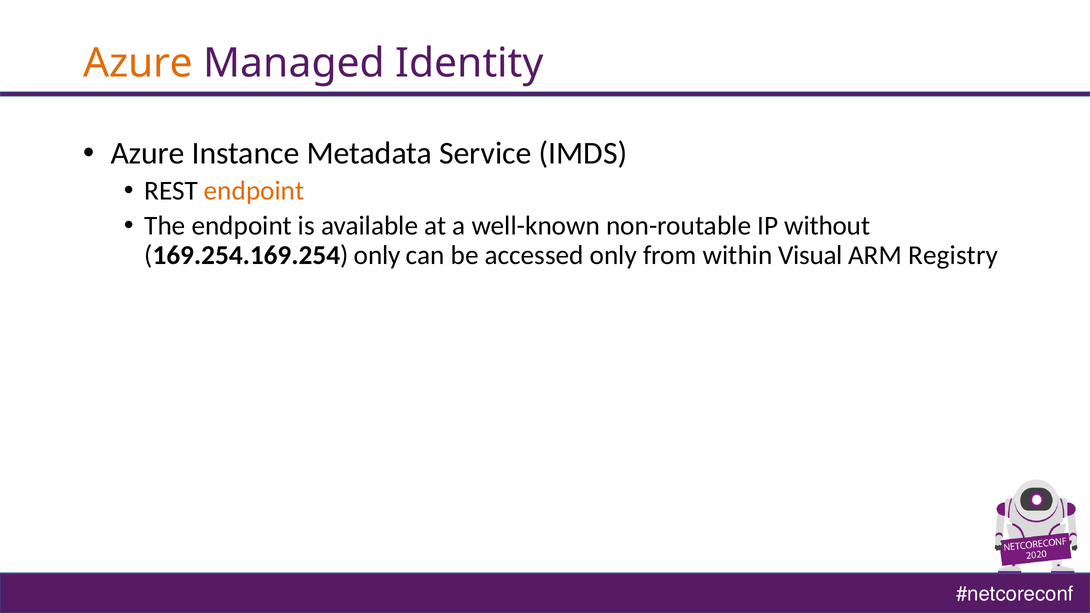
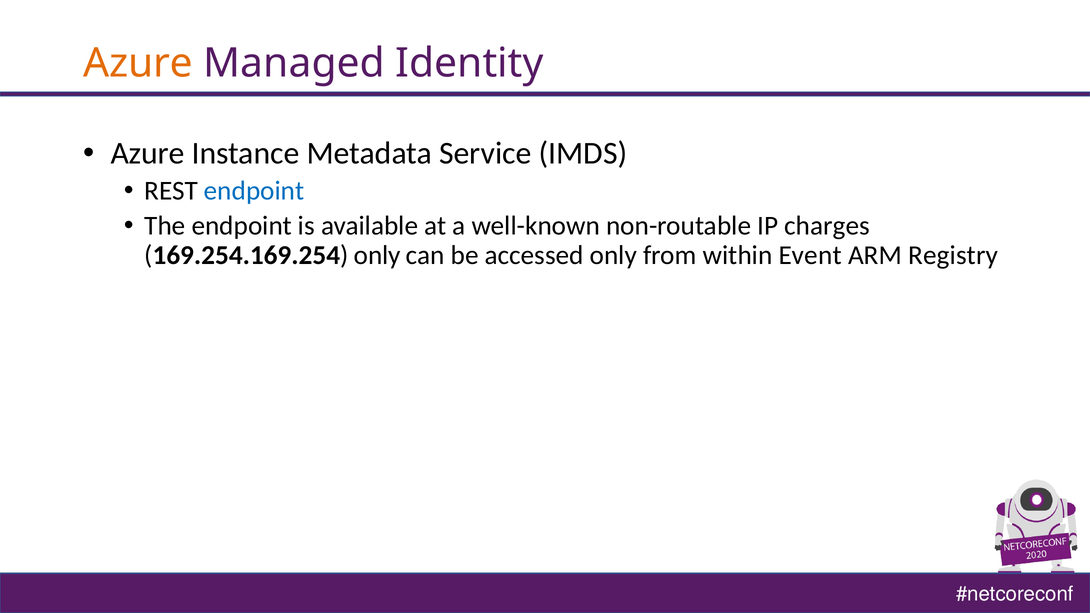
endpoint colour: orange -> blue (254, 191)
without: without -> charges (827, 226)
Visual: Visual -> Event (810, 255)
